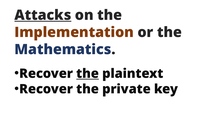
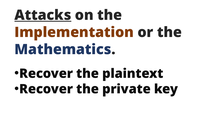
the underline: present -> none (88, 73)
